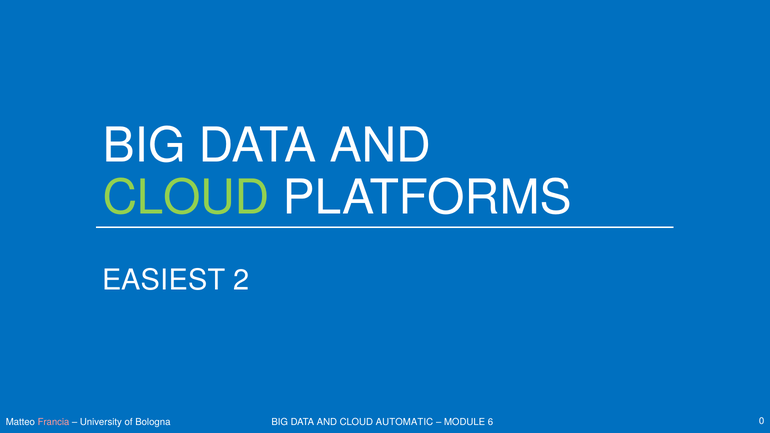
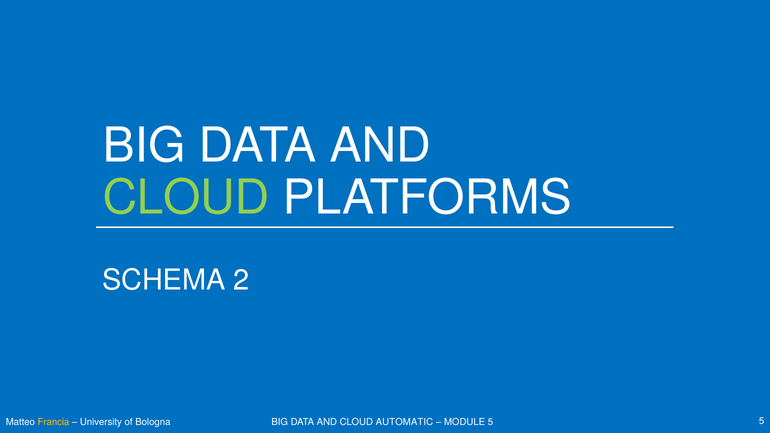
EASIEST: EASIEST -> SCHEMA (164, 280)
Francia colour: pink -> yellow (53, 422)
MODULE 6: 6 -> 5 (491, 422)
Bologna 0: 0 -> 5 (762, 421)
